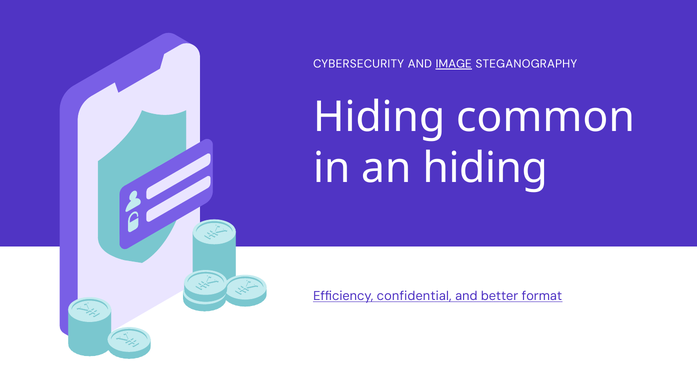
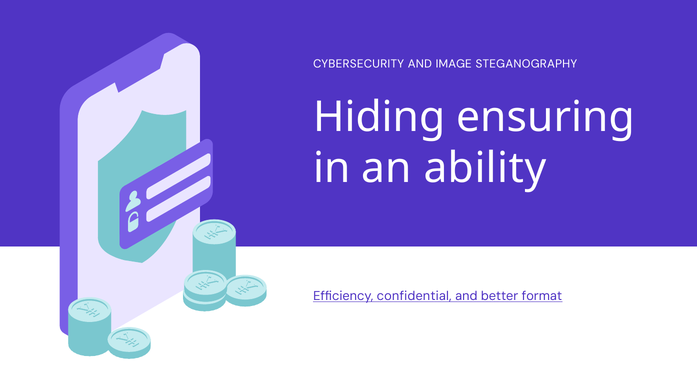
IMAGE underline: present -> none (454, 64)
common: common -> ensuring (546, 117)
an hiding: hiding -> ability (485, 168)
